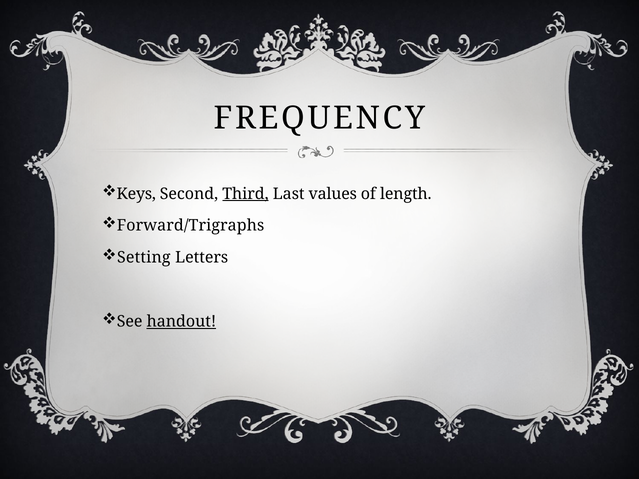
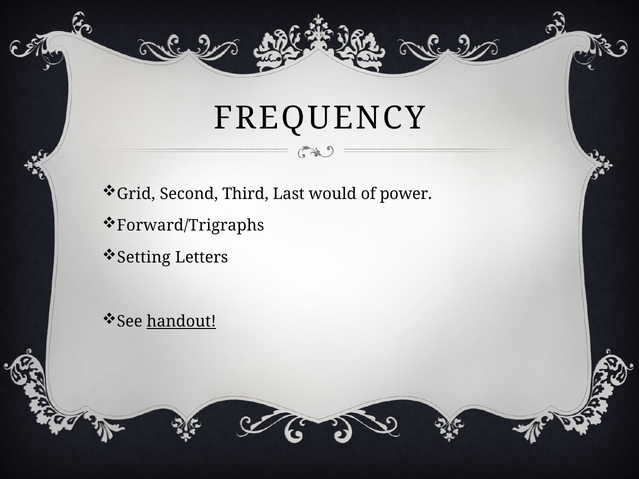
Keys: Keys -> Grid (136, 194)
Third underline: present -> none (245, 194)
values: values -> would (333, 194)
length: length -> power (406, 194)
